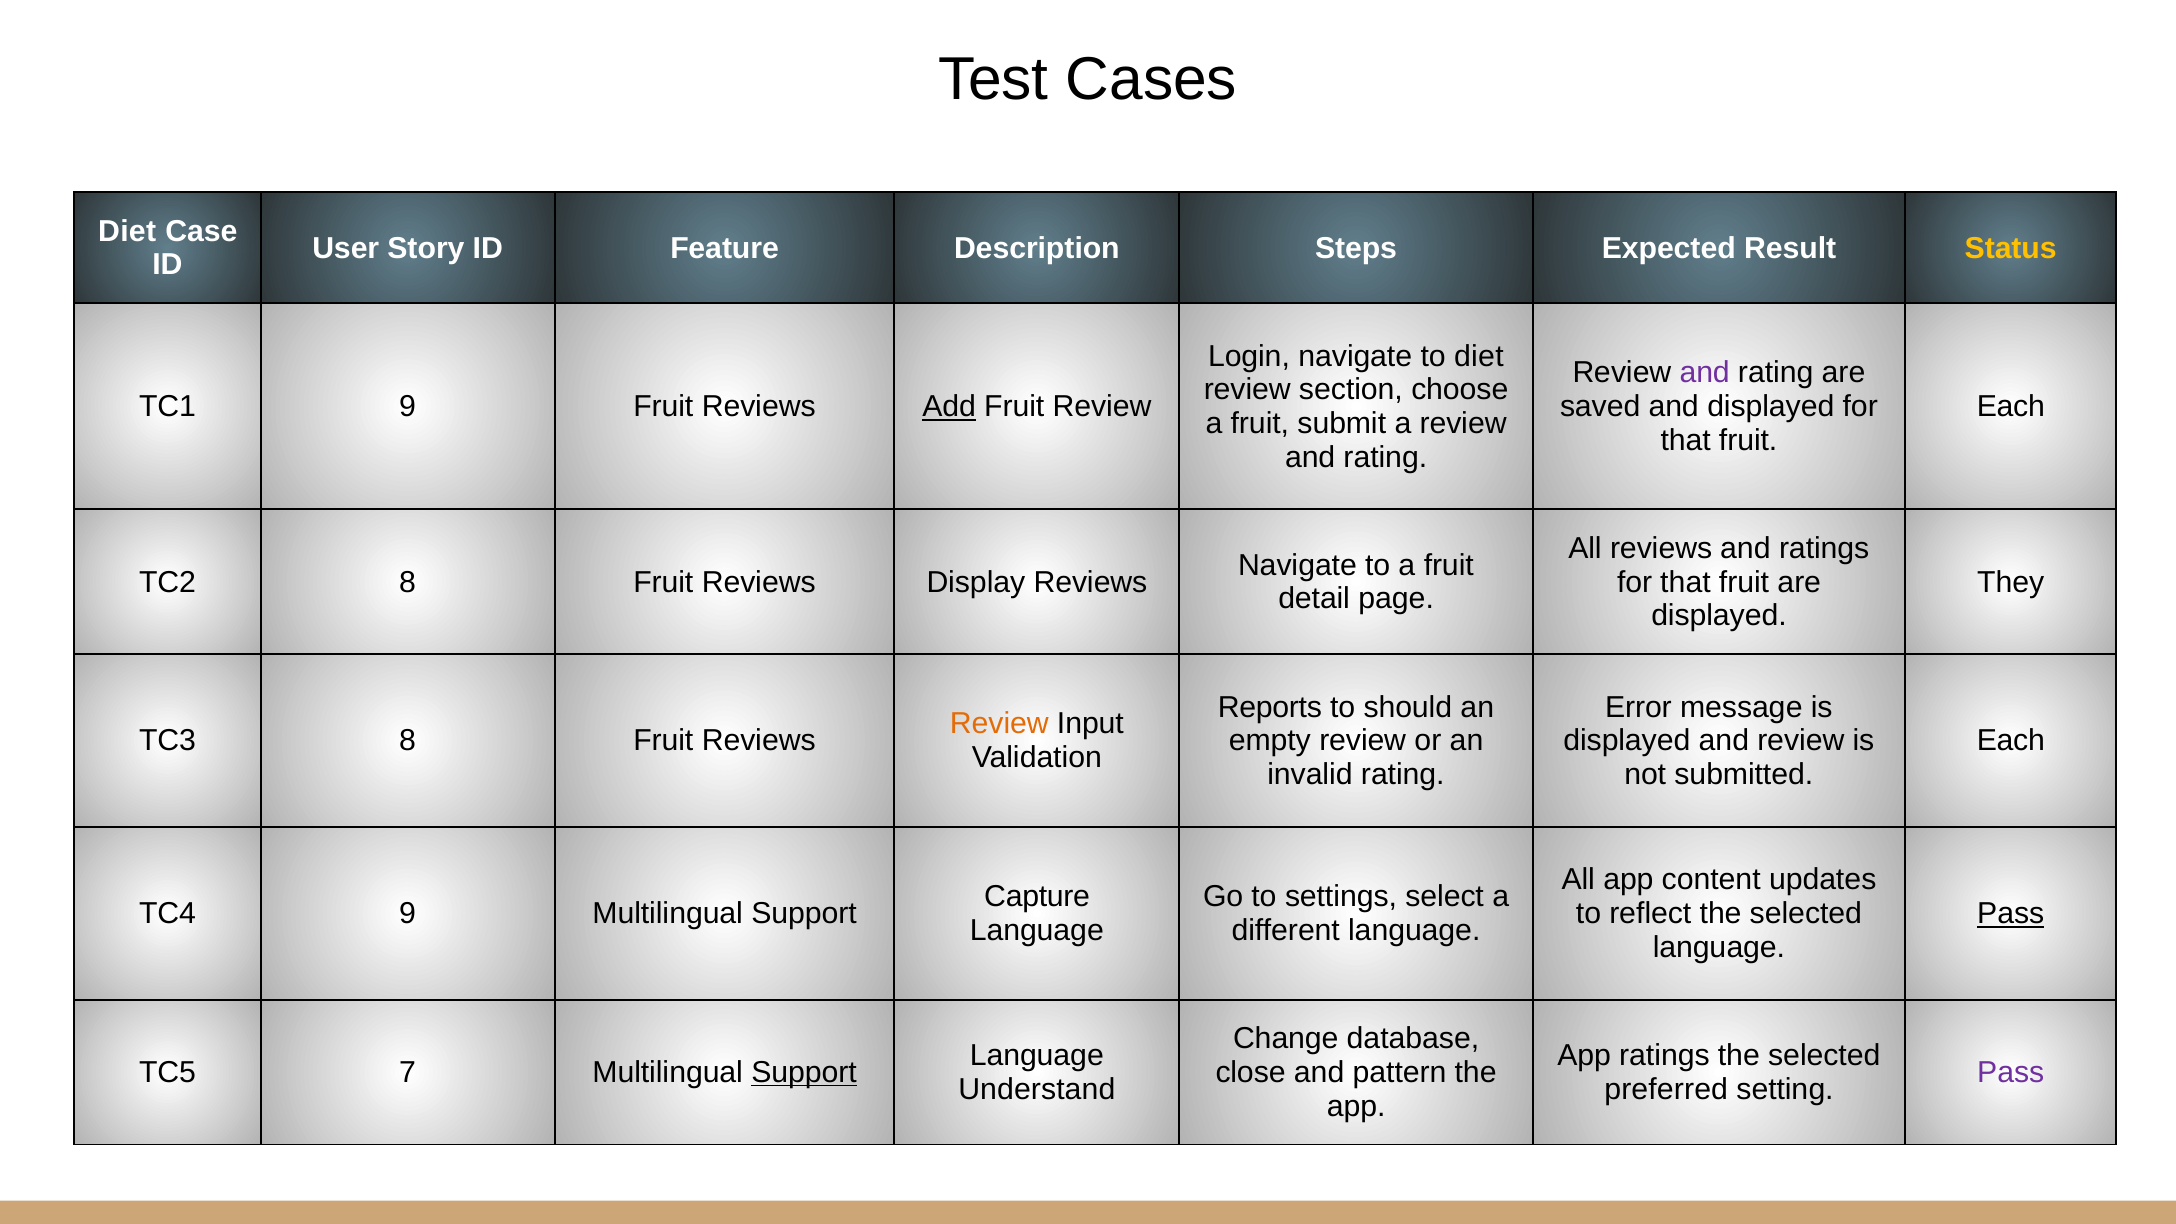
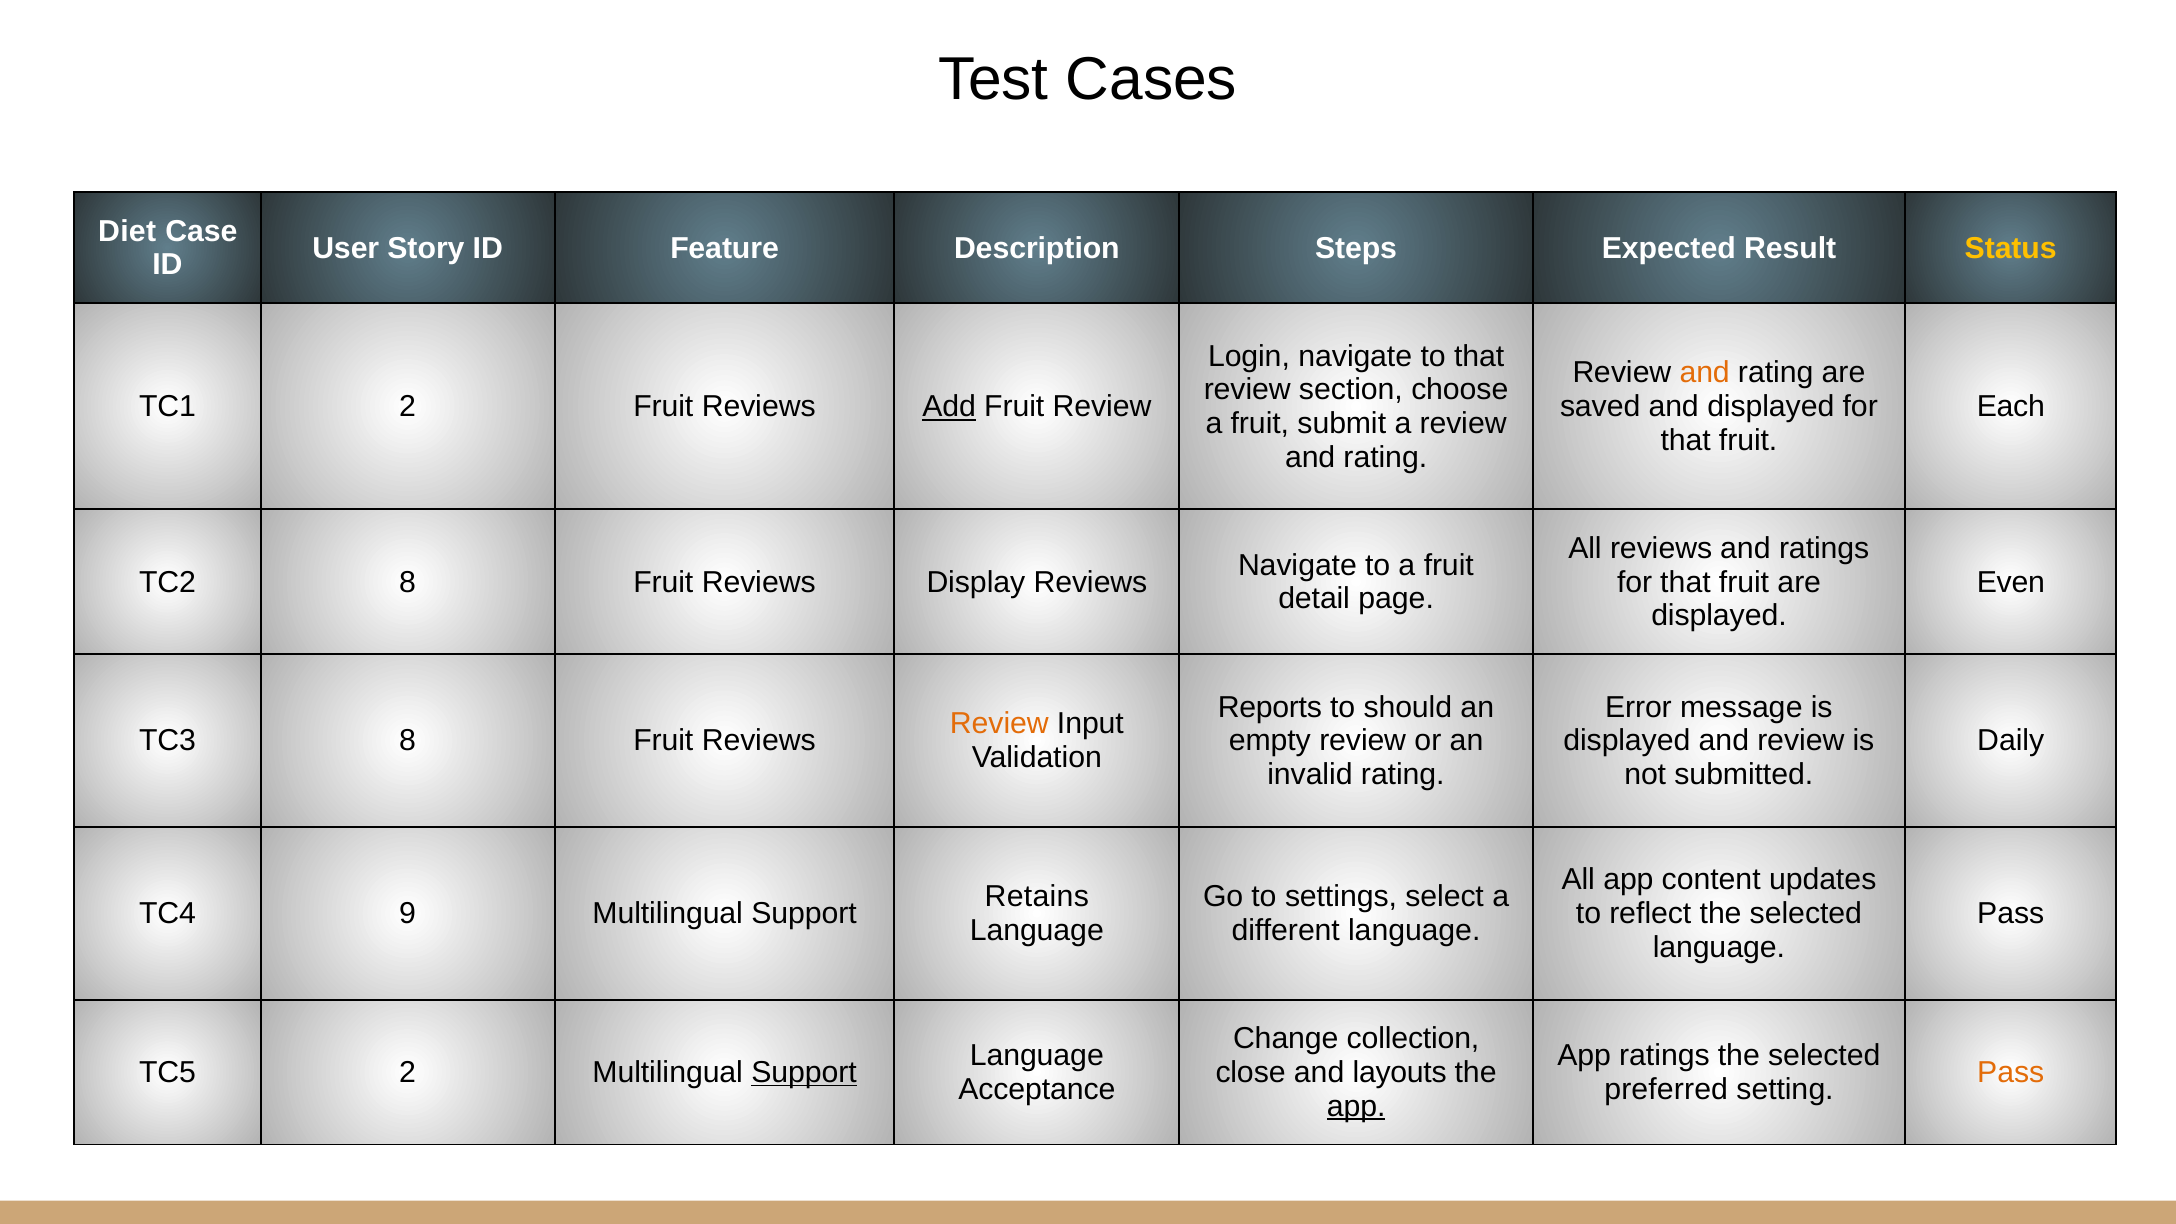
to diet: diet -> that (1479, 356)
and colour: purple -> orange (1705, 373)
TC1 9: 9 -> 2 (408, 407)
They: They -> Even (2011, 582)
Each: Each -> Daily (2011, 741)
Capture: Capture -> Retains (1037, 897)
Pass underline: present -> none (2011, 914)
database: database -> collection (1413, 1039)
TC5 7: 7 -> 2 (408, 1073)
pattern: pattern -> layouts (1400, 1073)
Pass colour: purple -> orange (2011, 1073)
Understand: Understand -> Acceptance (1037, 1089)
app underline: none -> present (1356, 1106)
